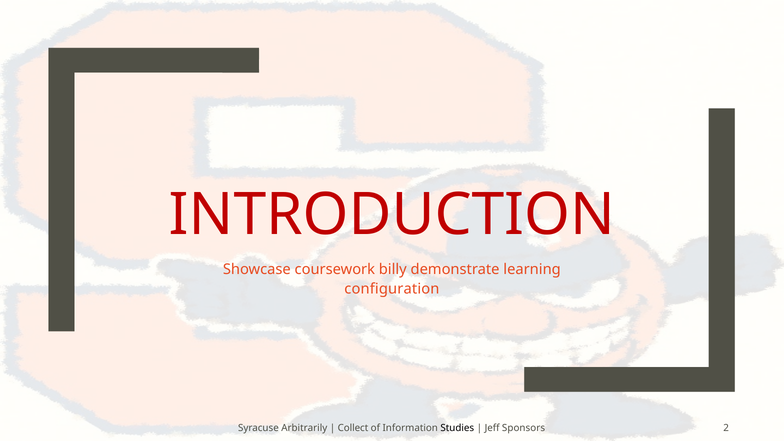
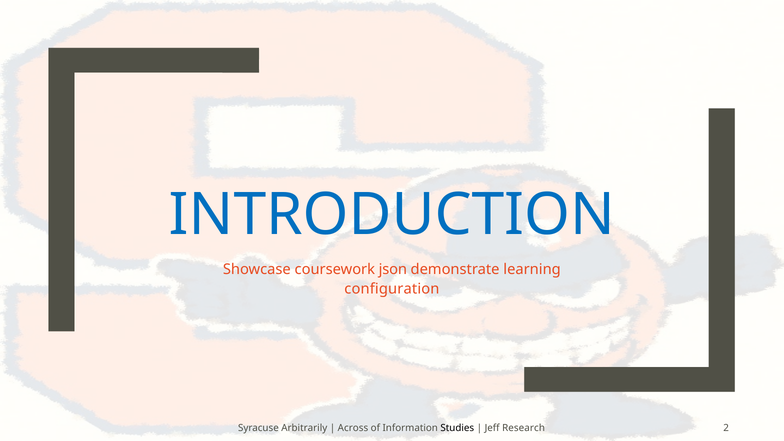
INTRODUCTION colour: red -> blue (392, 215)
billy: billy -> json (393, 269)
Collect: Collect -> Across (353, 428)
Sponsors: Sponsors -> Research (524, 428)
